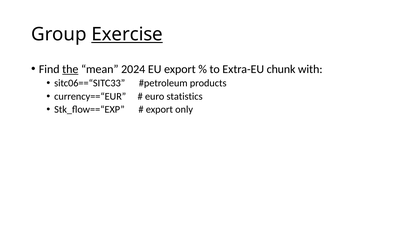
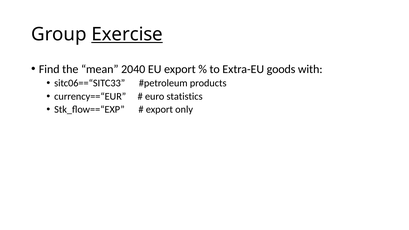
the underline: present -> none (70, 69)
2024: 2024 -> 2040 (133, 69)
chunk: chunk -> goods (281, 69)
